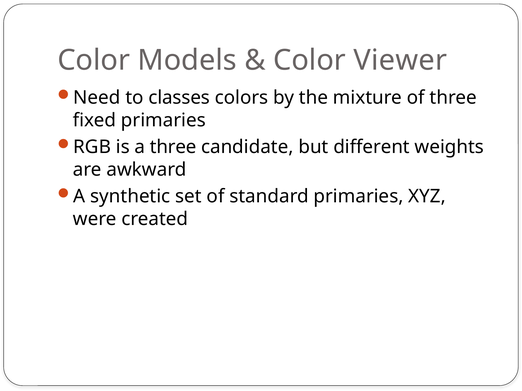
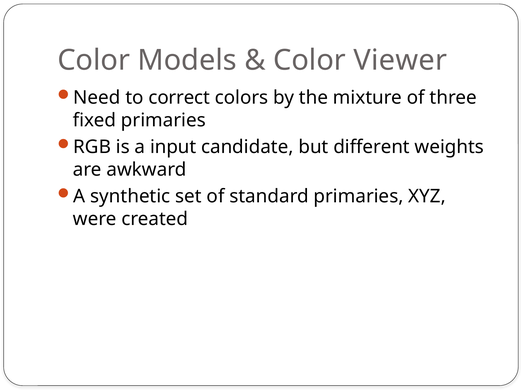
classes: classes -> correct (179, 98)
a three: three -> input (173, 147)
